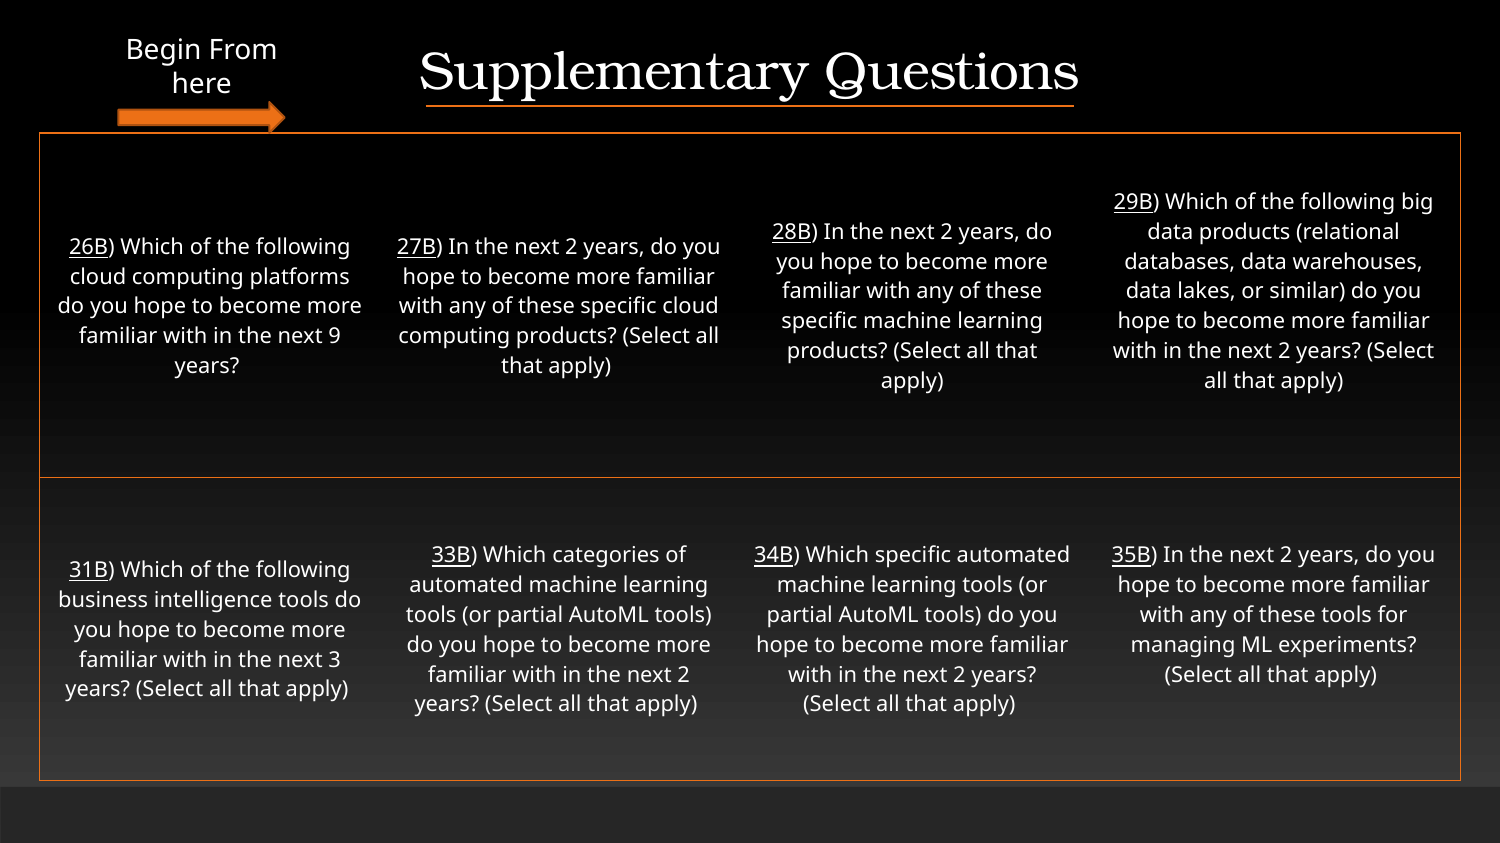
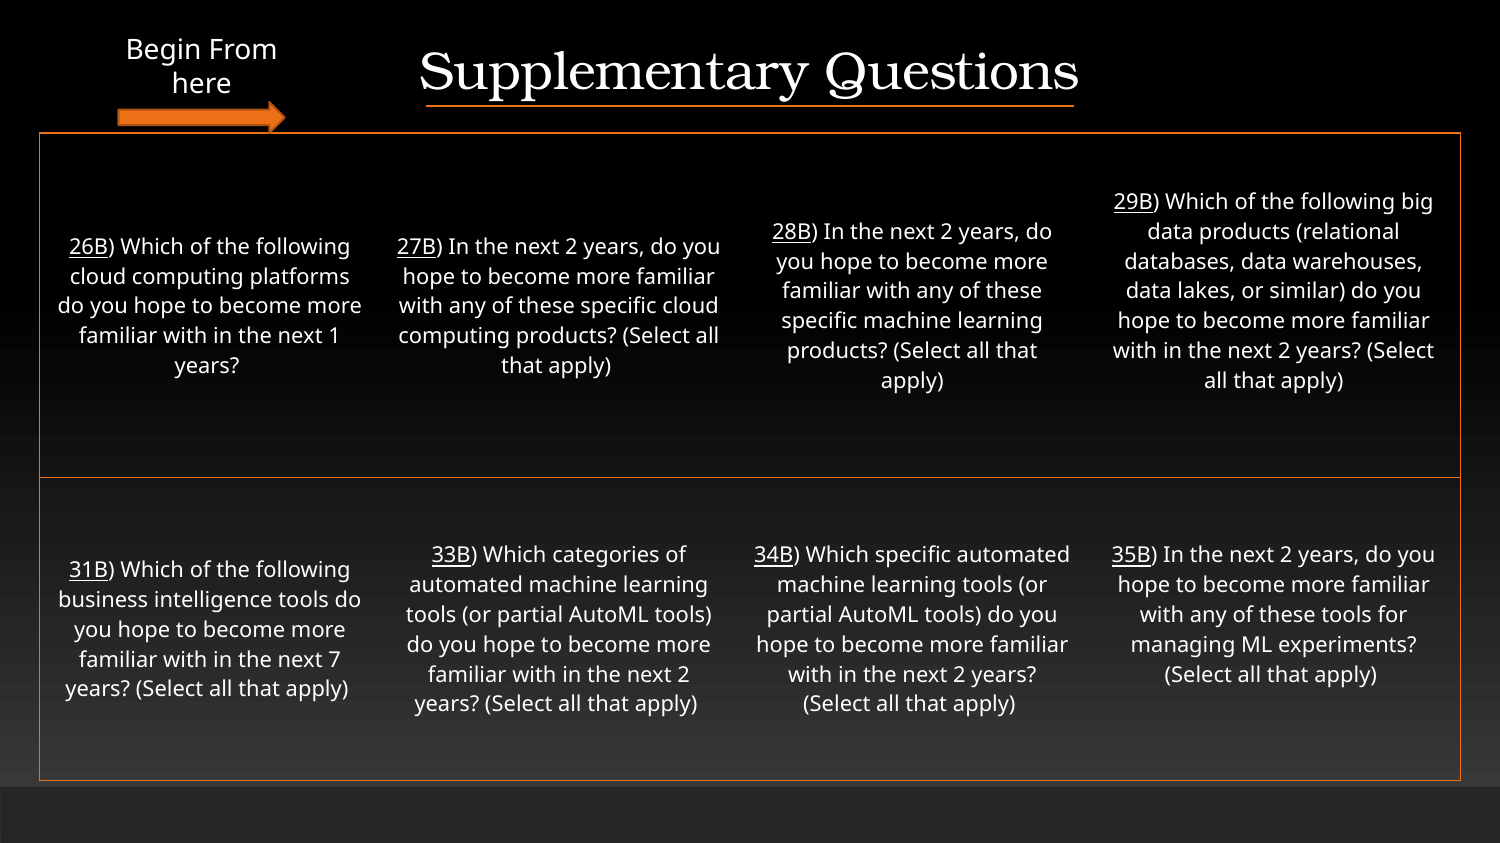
9: 9 -> 1 (335, 337)
3: 3 -> 7 (335, 661)
